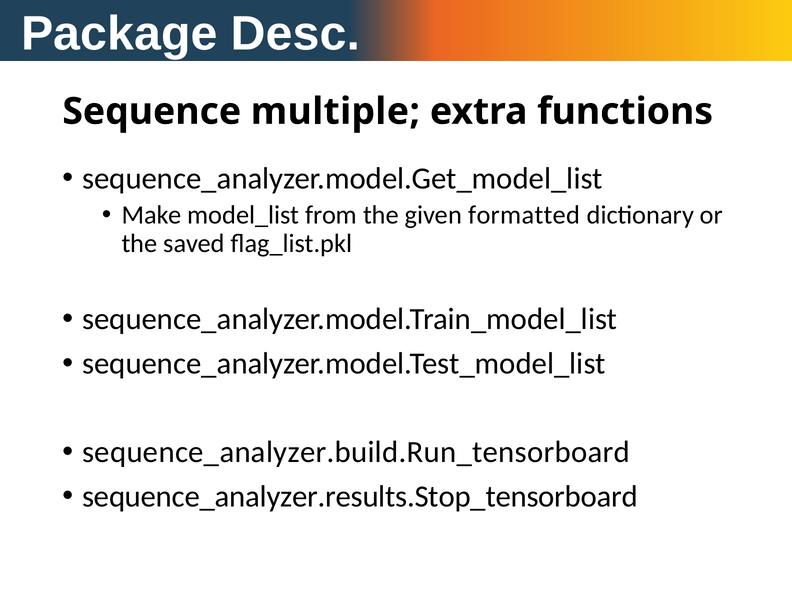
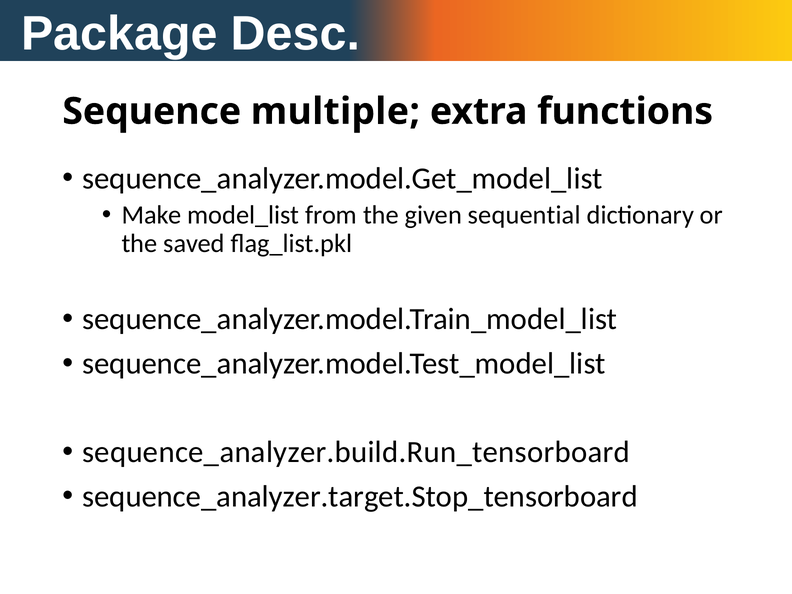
formatted: formatted -> sequential (524, 215)
sequence_analyzer.results.Stop_tensorboard: sequence_analyzer.results.Stop_tensorboard -> sequence_analyzer.target.Stop_tensorboard (360, 496)
